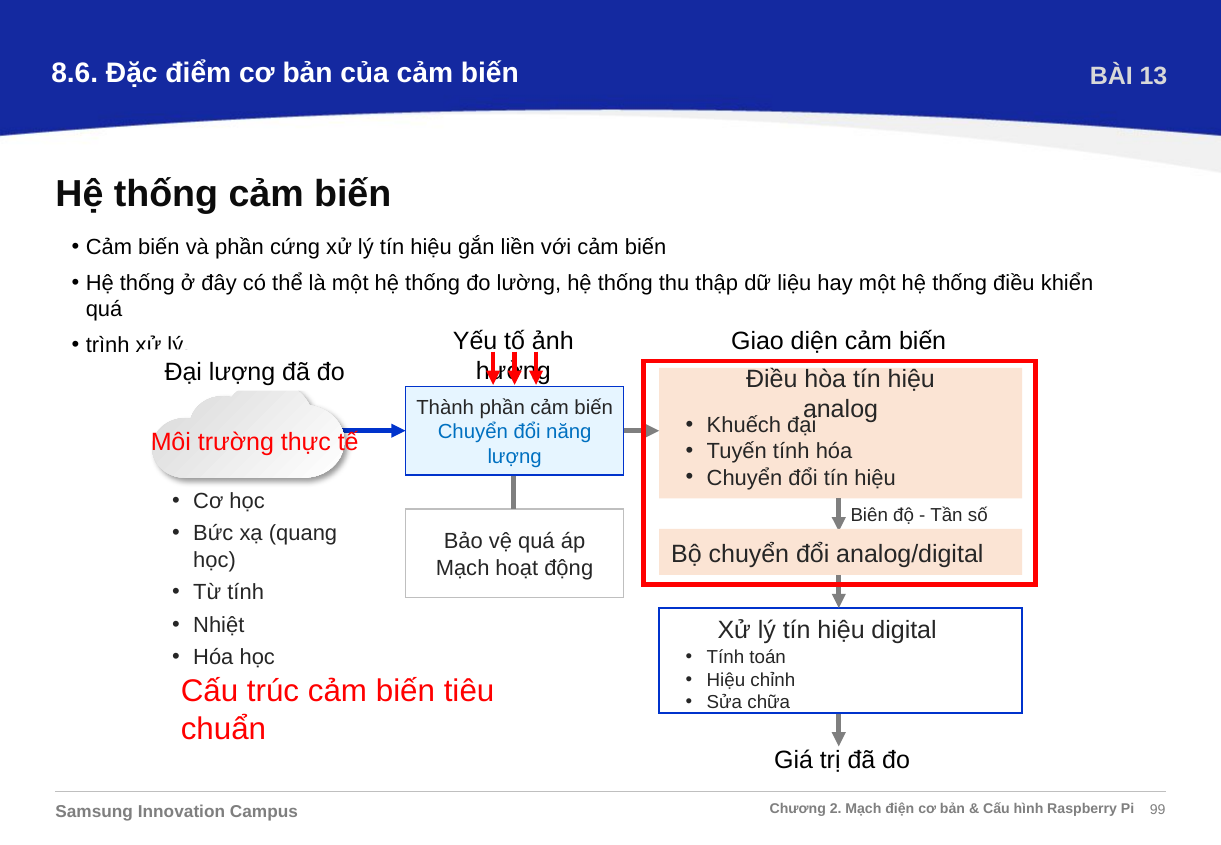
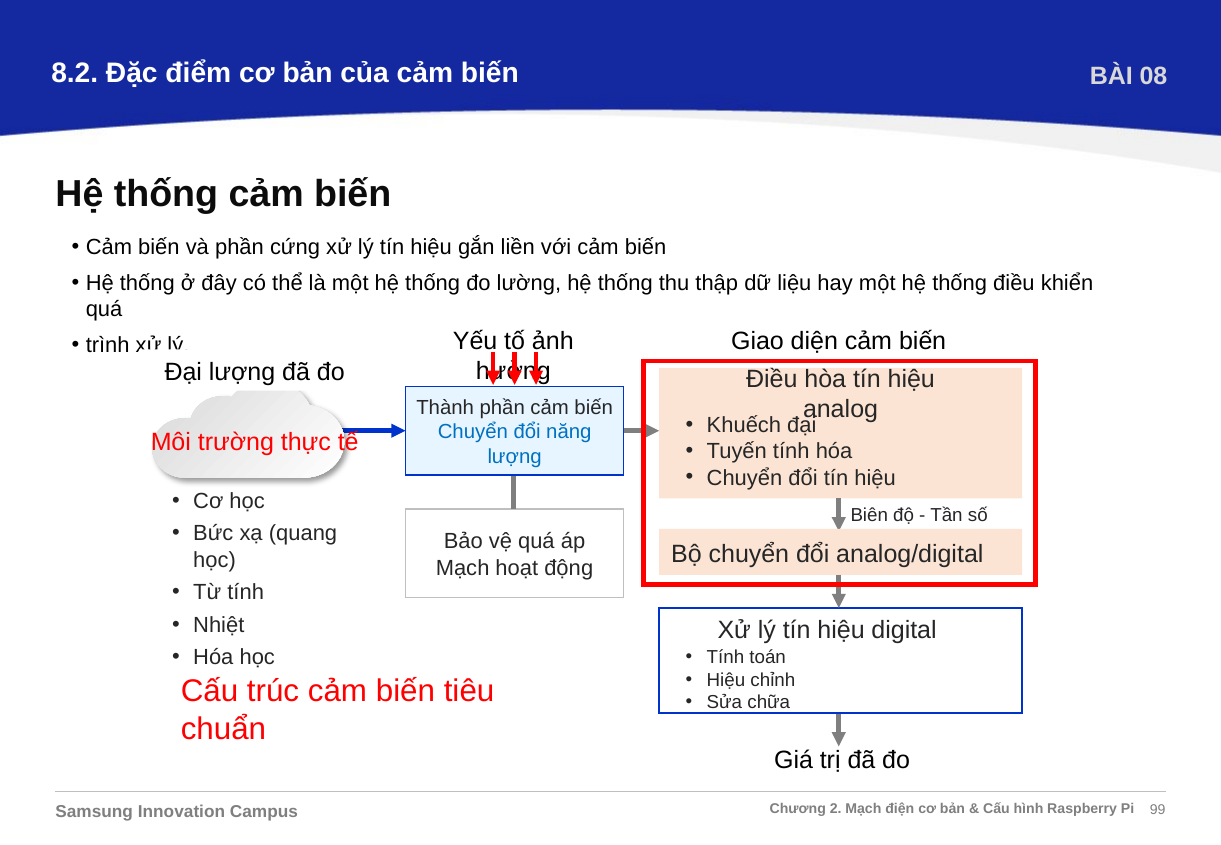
8.6: 8.6 -> 8.2 (75, 74)
13: 13 -> 08 (1154, 76)
